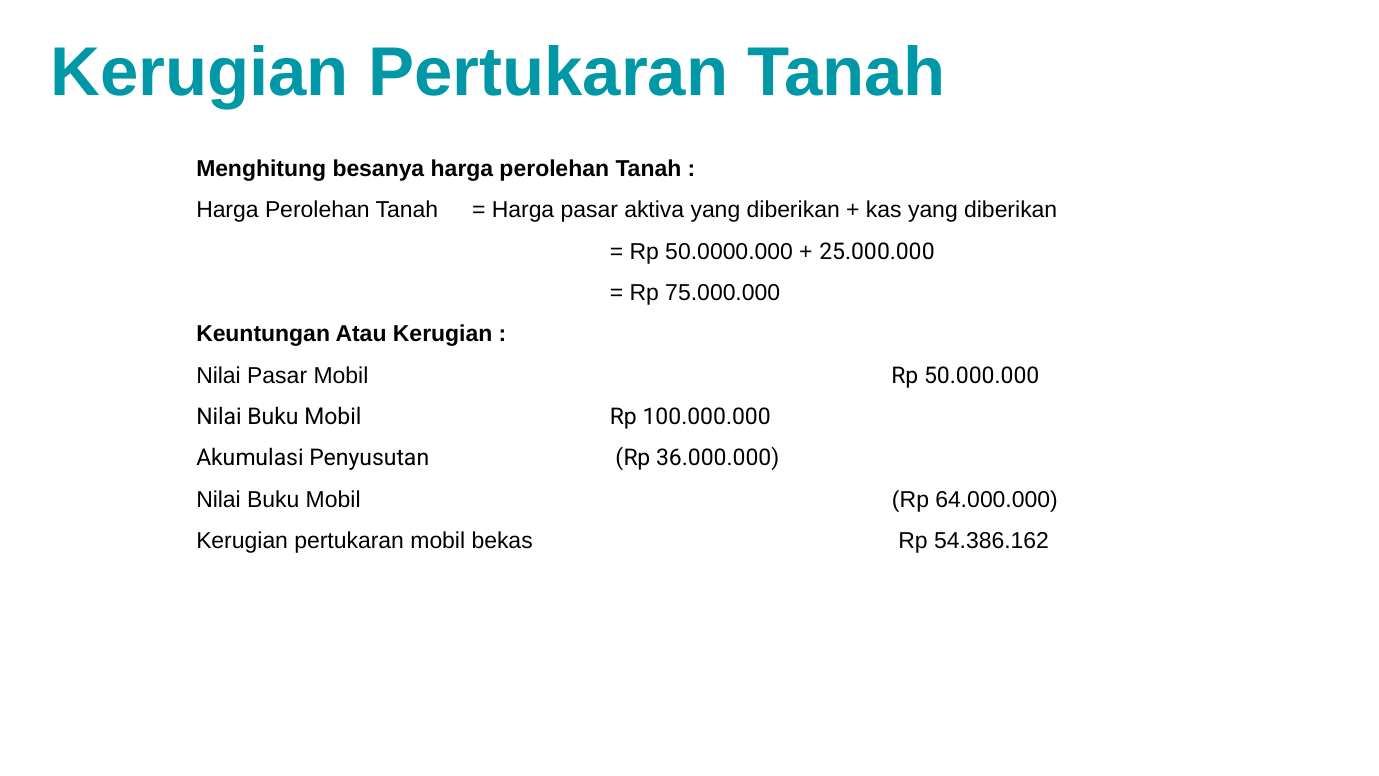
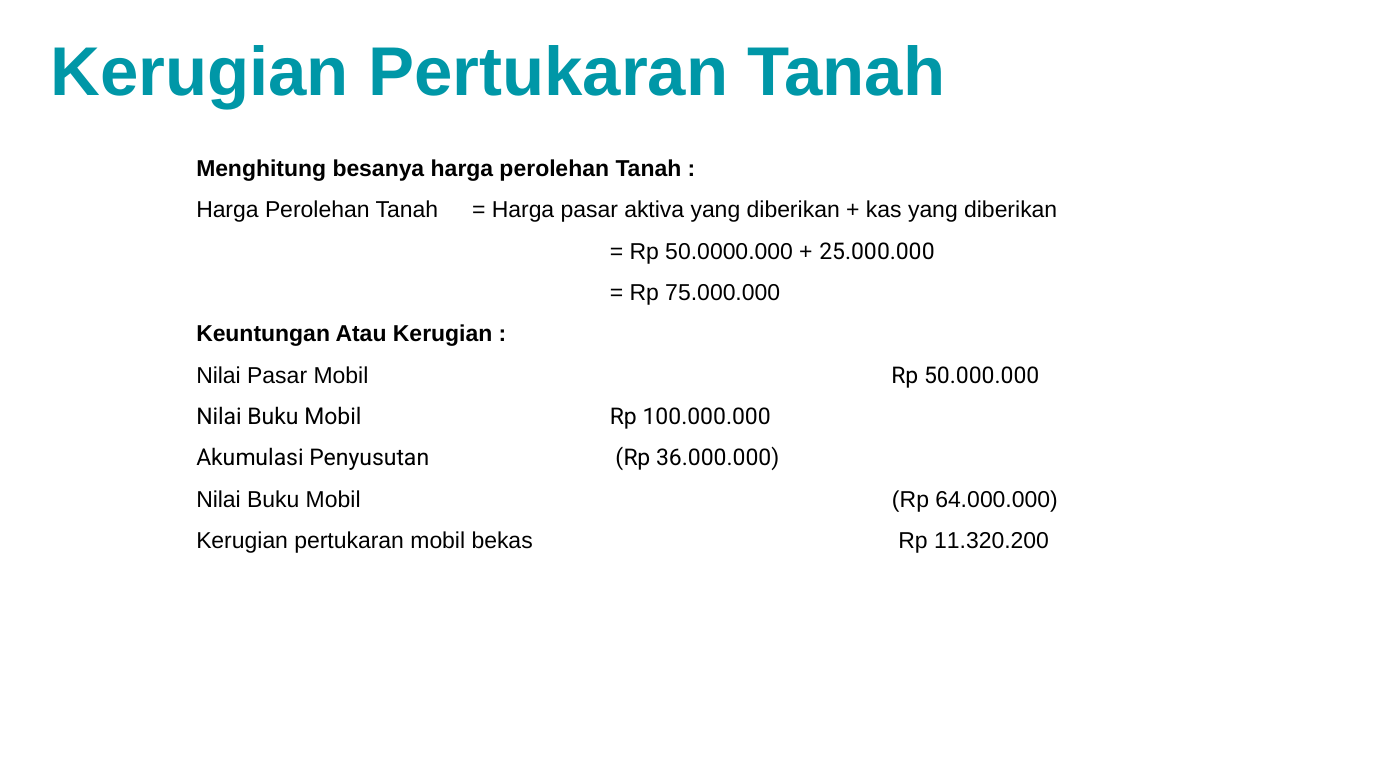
54.386.162: 54.386.162 -> 11.320.200 (992, 541)
